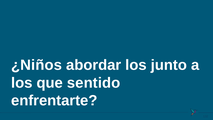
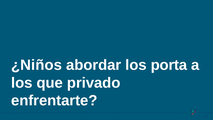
junto: junto -> porta (169, 65)
sentido: sentido -> privado (94, 83)
